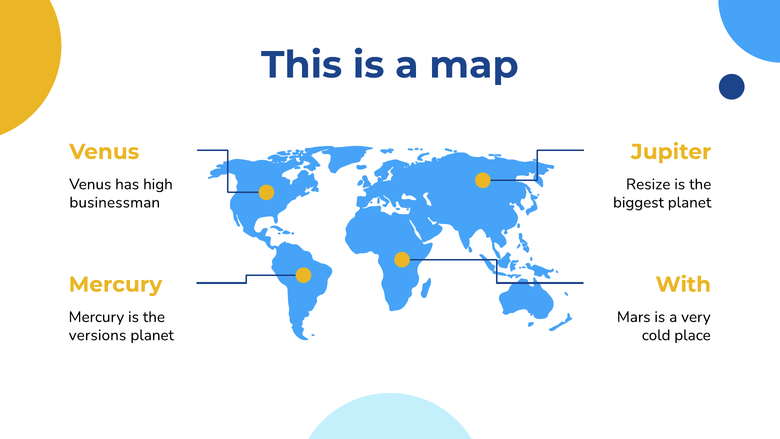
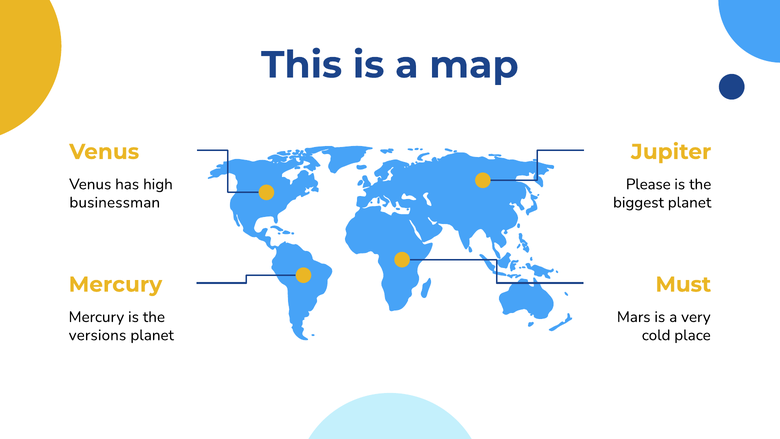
Resize: Resize -> Please (648, 184)
With: With -> Must (683, 284)
